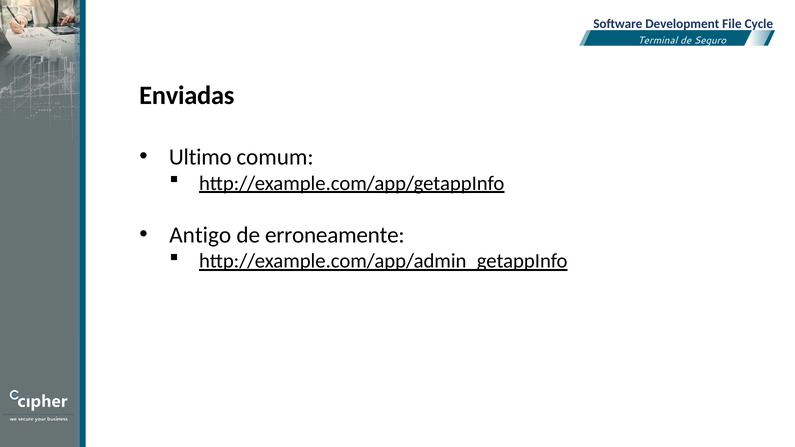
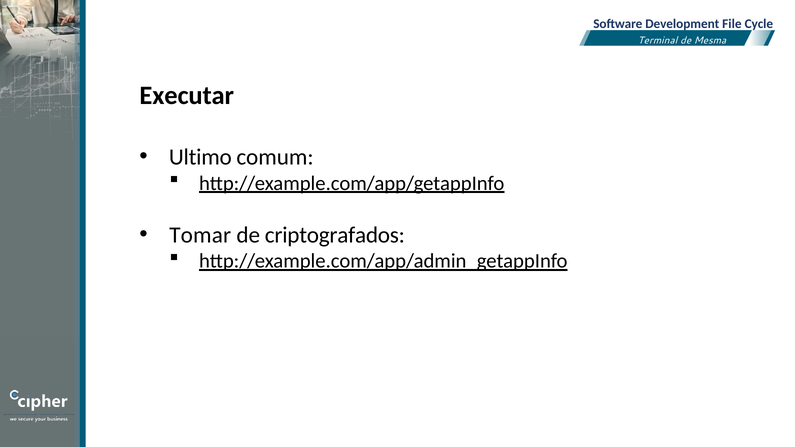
Seguro: Seguro -> Mesma (710, 40)
Enviadas: Enviadas -> Executar (187, 96)
Antigo: Antigo -> Tomar (200, 235)
erroneamente: erroneamente -> criptografados (335, 235)
